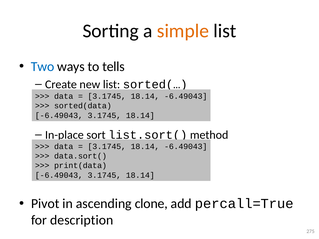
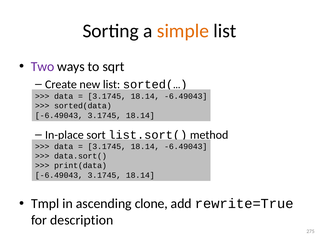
Two colour: blue -> purple (43, 67)
tells: tells -> sqrt (114, 67)
Pivot: Pivot -> Tmpl (45, 204)
percall=True: percall=True -> rewrite=True (244, 204)
